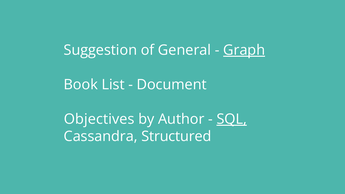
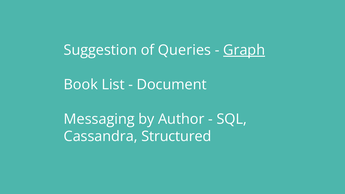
General: General -> Queries (185, 50)
Objectives: Objectives -> Messaging (99, 119)
SQL underline: present -> none (232, 119)
